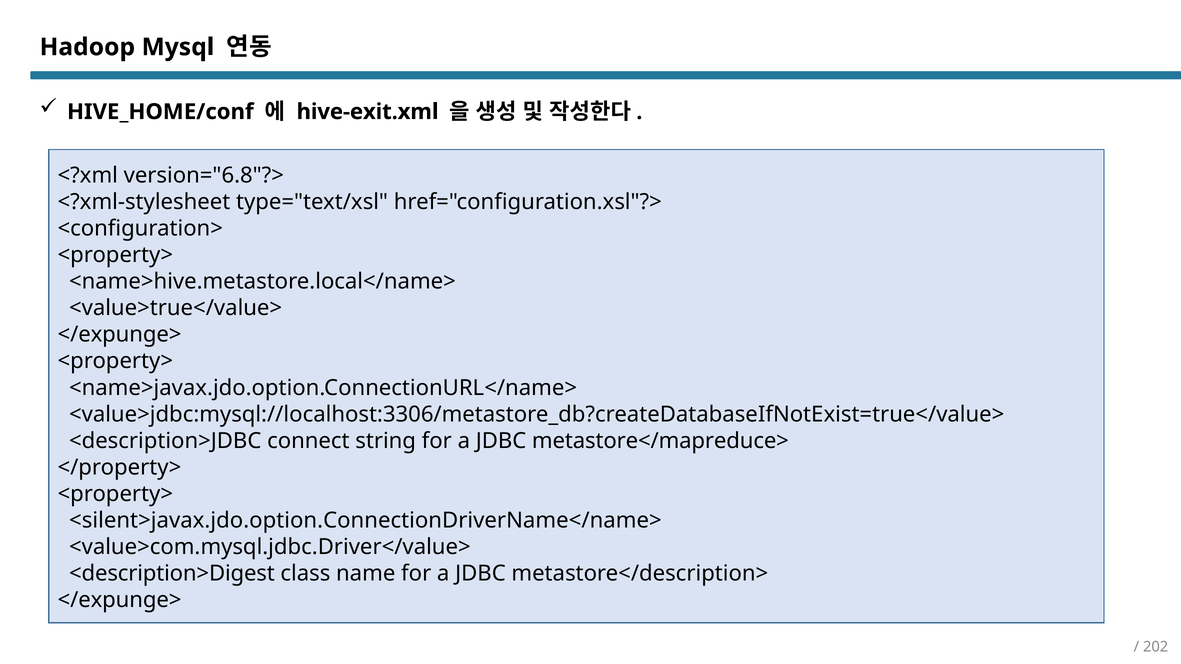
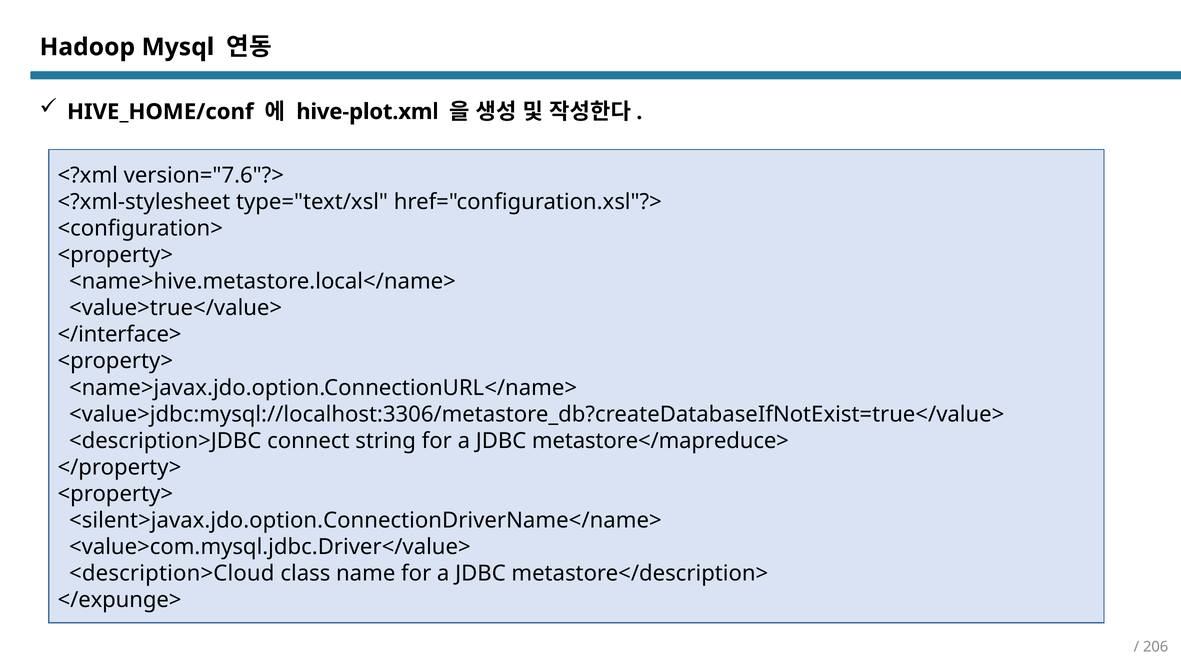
hive-exit.xml: hive-exit.xml -> hive-plot.xml (368, 112)
version="6.8"?>: version="6.8"?> -> version="7.6"?> (204, 175)
</expunge>: </expunge> -> </interface> (120, 335)
<description>Digest: <description>Digest -> <description>Cloud (172, 574)
202: 202 -> 206 (1156, 647)
